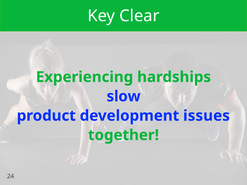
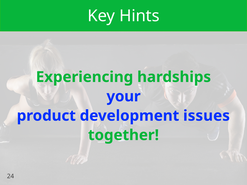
Clear: Clear -> Hints (139, 16)
slow: slow -> your (124, 96)
